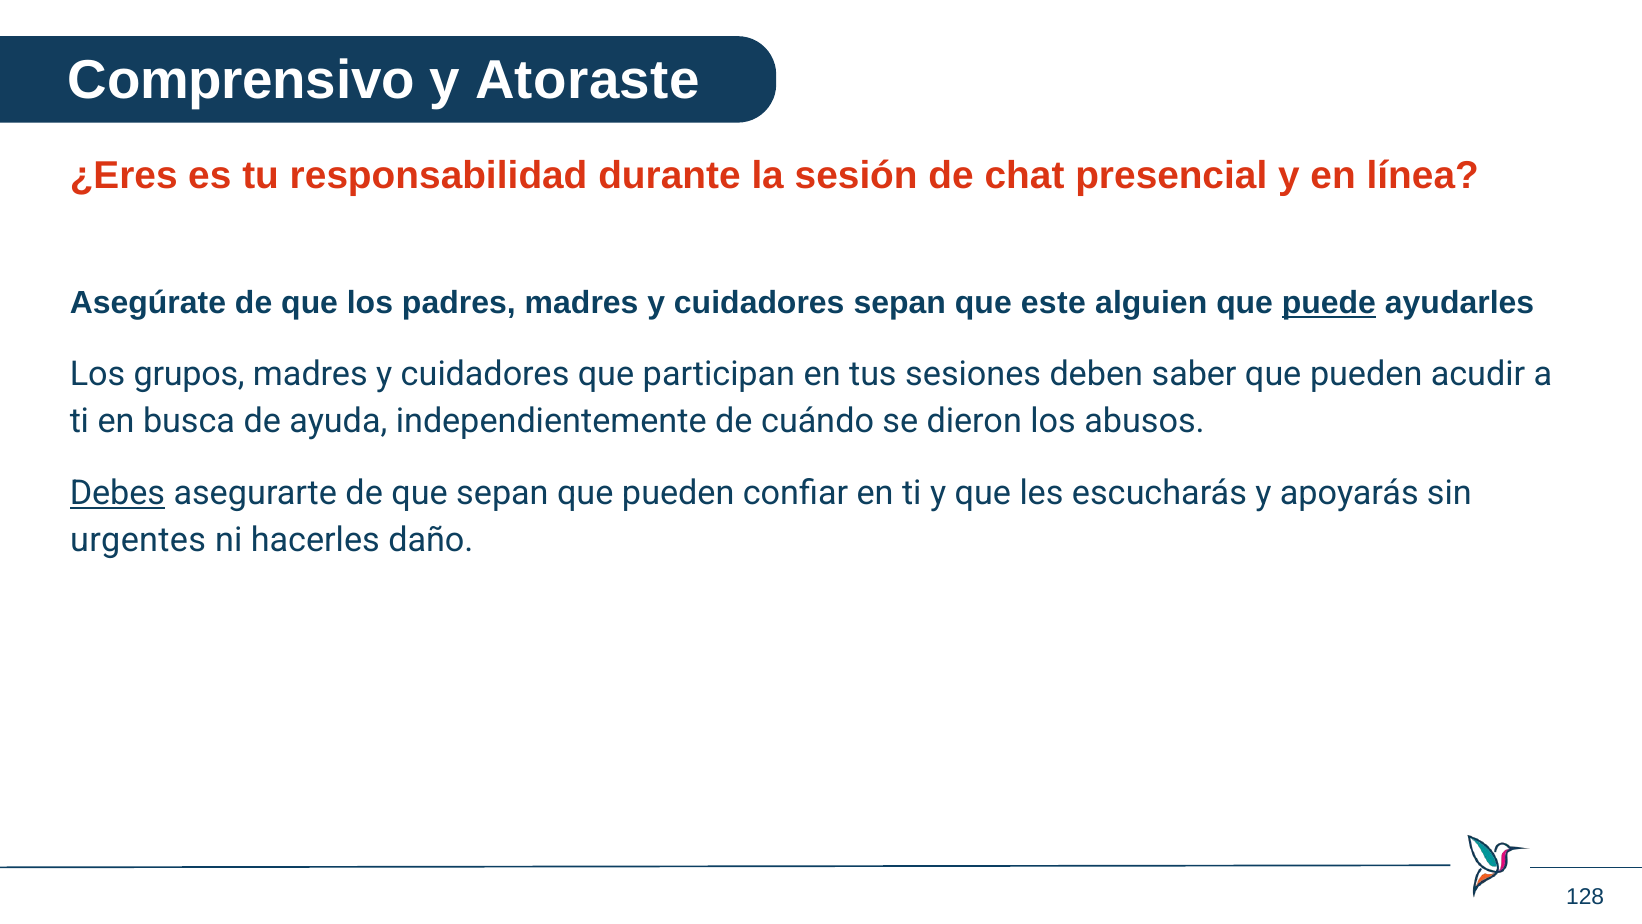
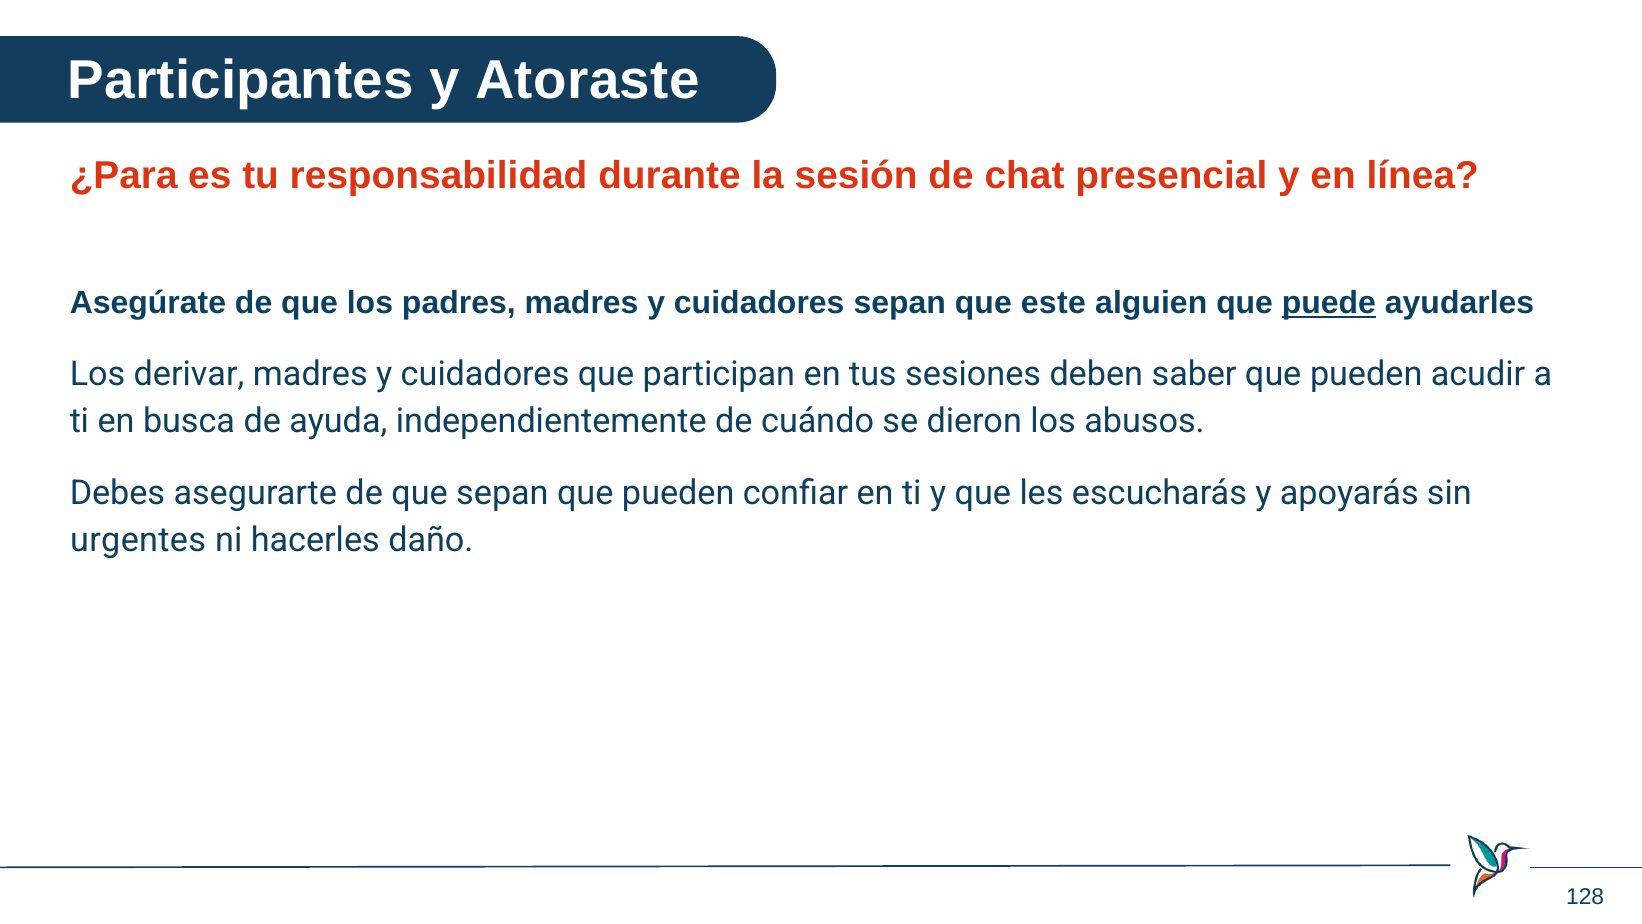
Comprensivo: Comprensivo -> Participantes (241, 80)
¿Eres: ¿Eres -> ¿Para (124, 176)
grupos: grupos -> derivar (189, 374)
Debes underline: present -> none (117, 493)
